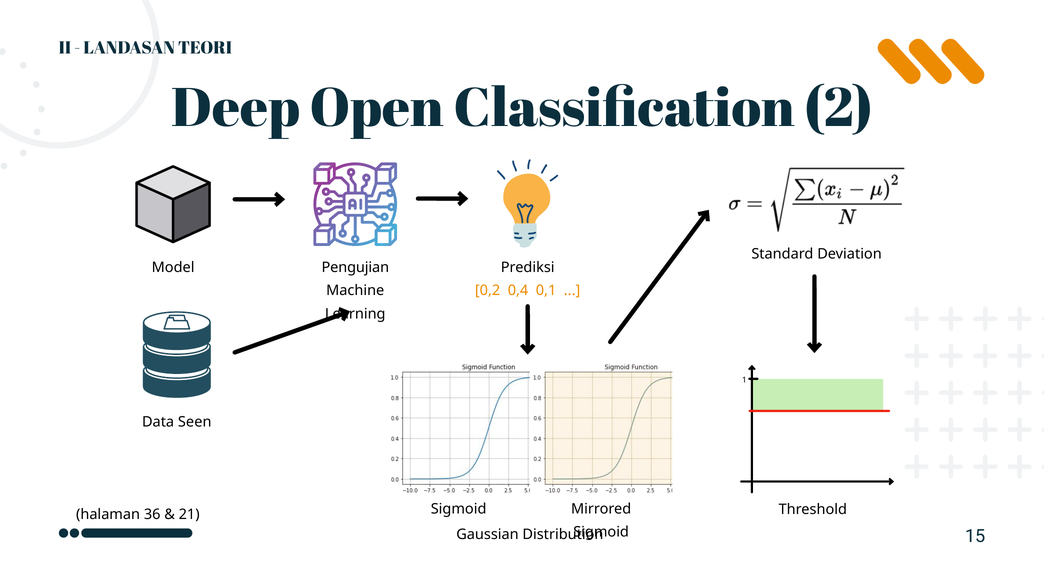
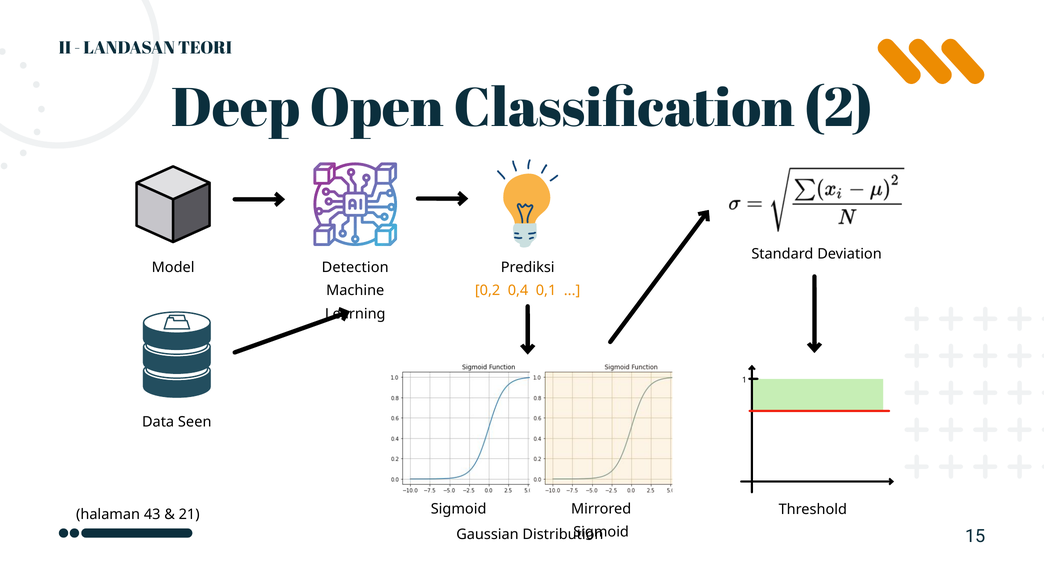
Pengujian: Pengujian -> Detection (355, 267)
36: 36 -> 43 (152, 515)
